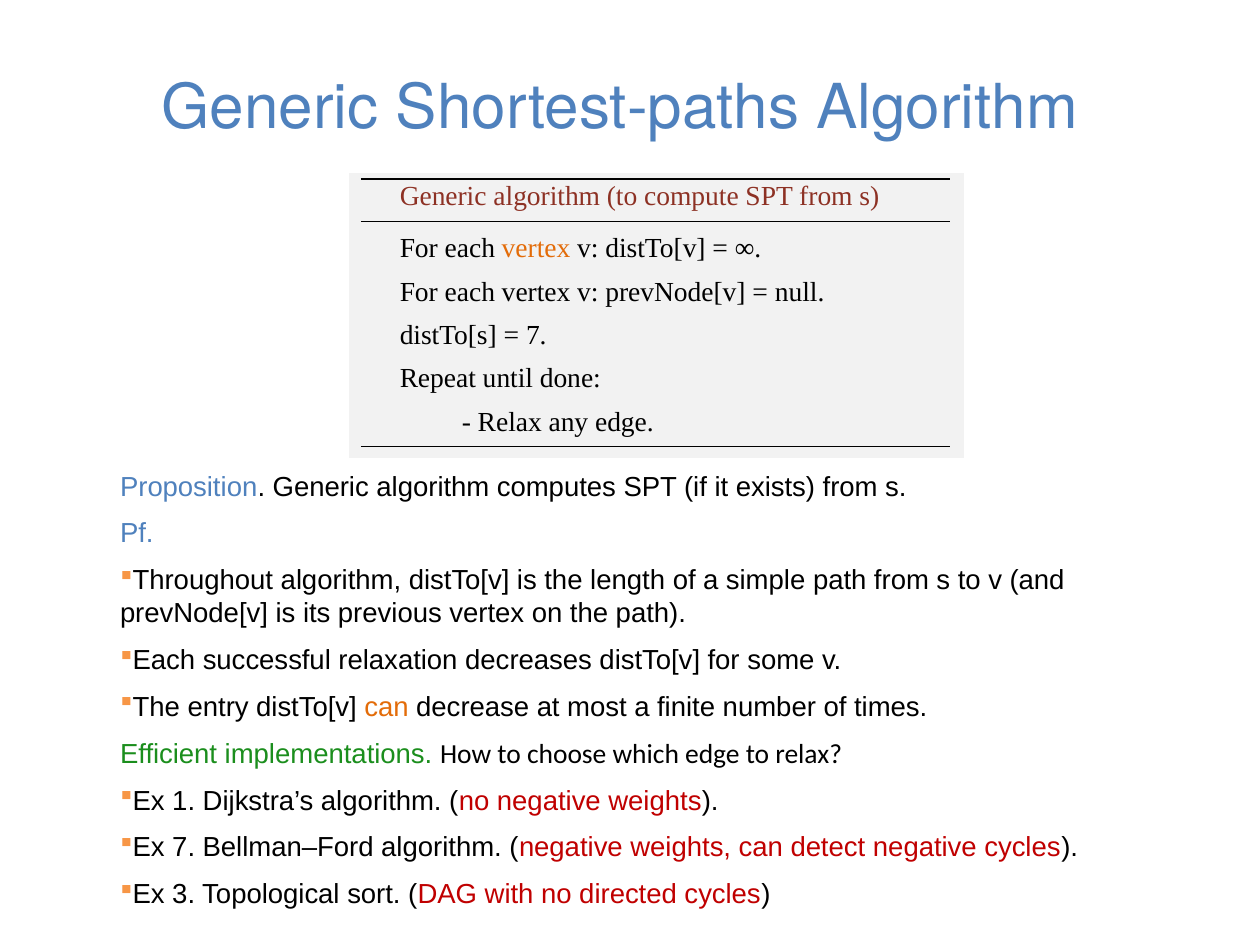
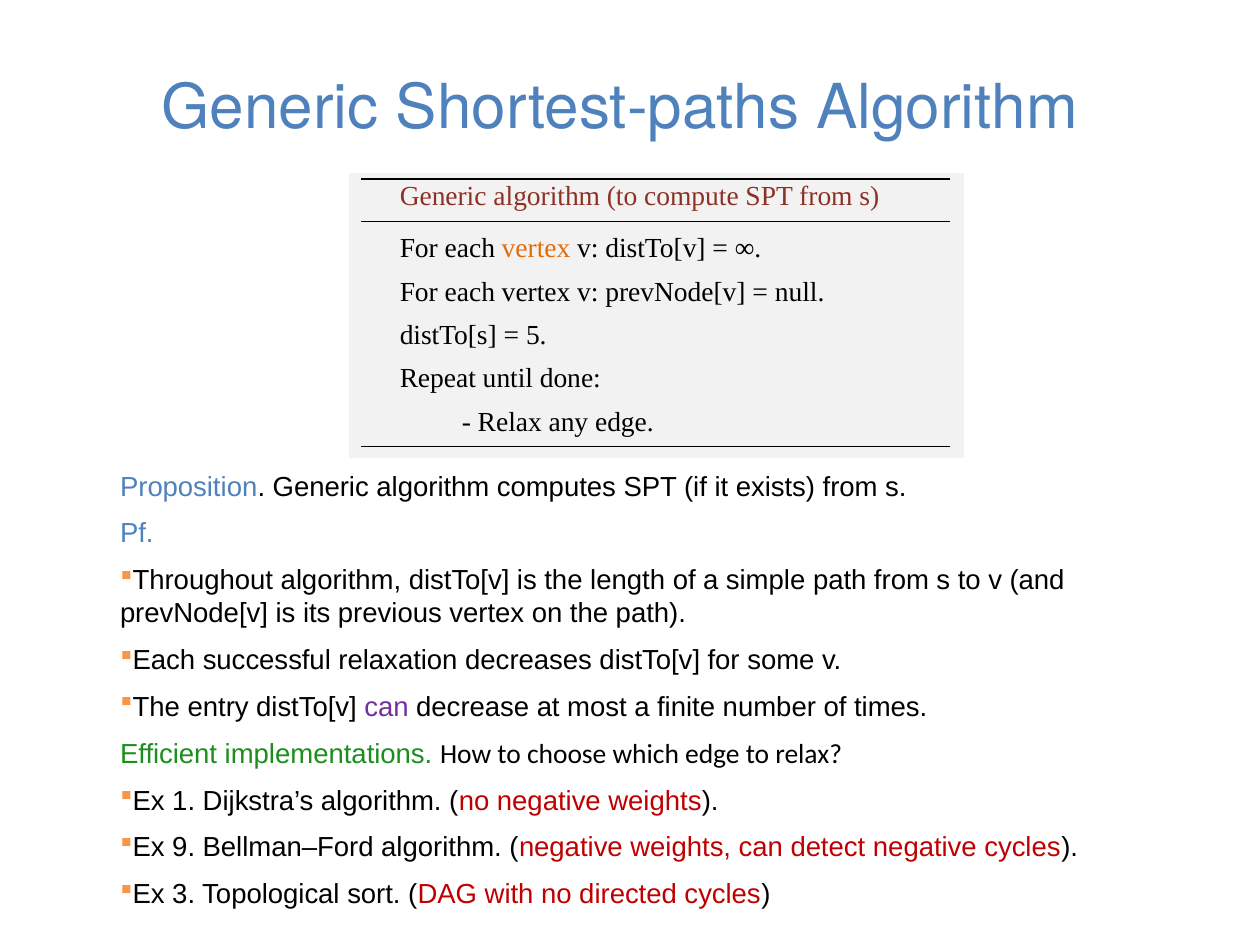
7: 7 -> 5 (536, 335)
can colour: orange -> purple (387, 707)
7: 7 -> 9 (184, 848)
